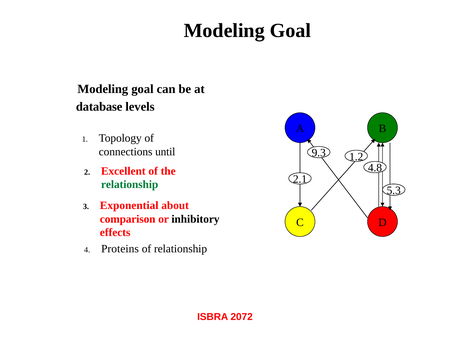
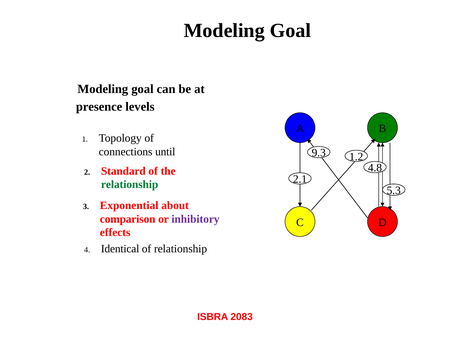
database: database -> presence (99, 107)
Excellent: Excellent -> Standard (123, 171)
inhibitory colour: black -> purple (195, 219)
Proteins: Proteins -> Identical (120, 249)
2072: 2072 -> 2083 (242, 316)
